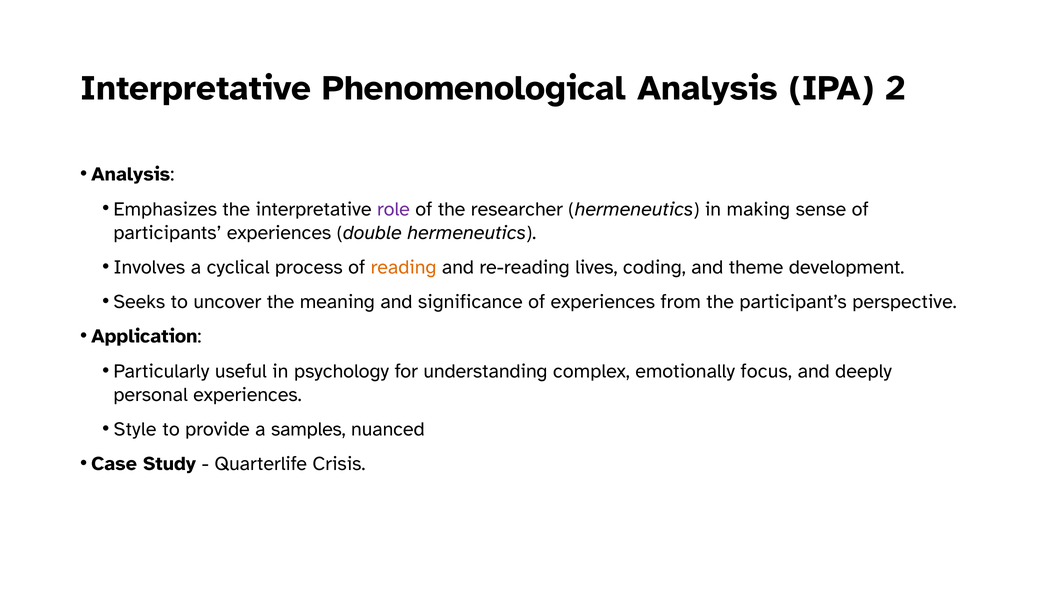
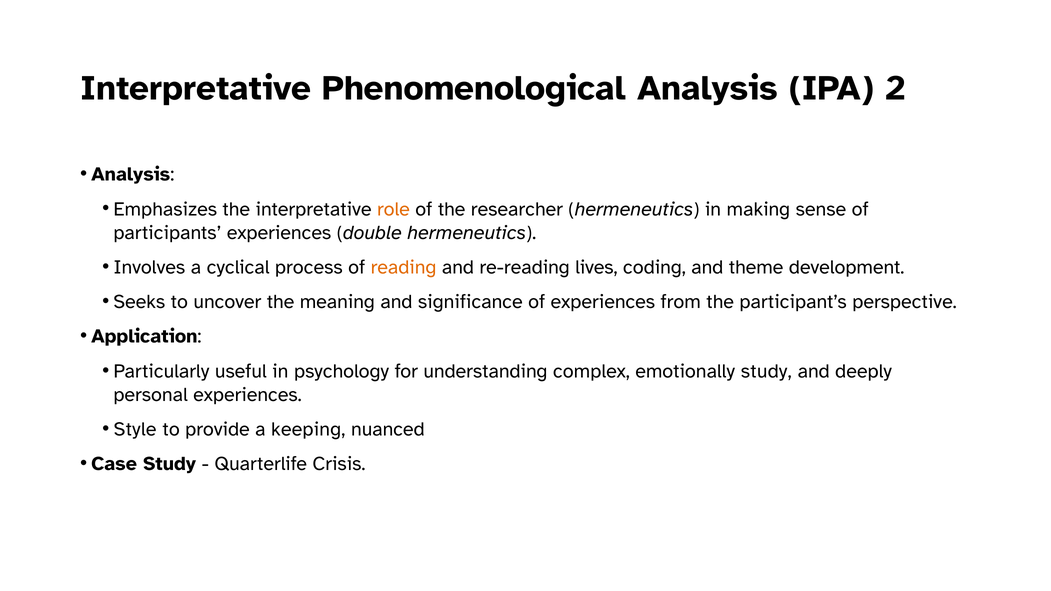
role colour: purple -> orange (393, 209)
emotionally focus: focus -> study (766, 371)
samples: samples -> keeping (308, 429)
